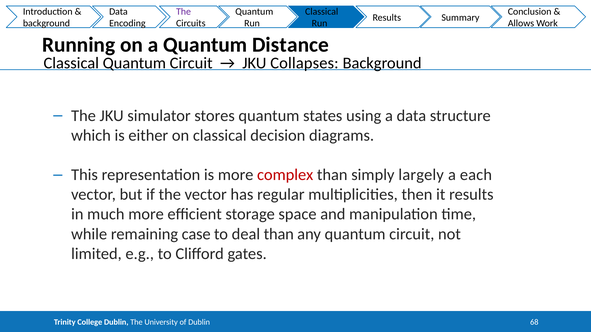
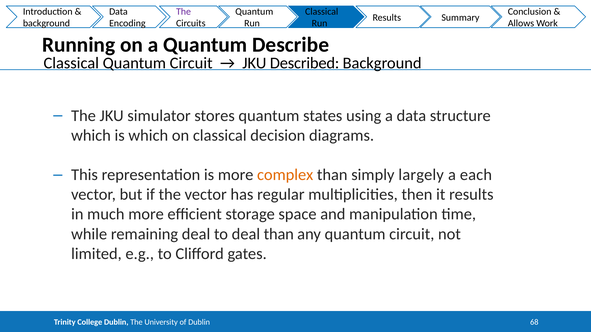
Distance: Distance -> Describe (291, 45)
Collapses: Collapses -> Described (305, 63)
is either: either -> which (148, 136)
complex colour: red -> orange (285, 175)
remaining case: case -> deal (196, 234)
